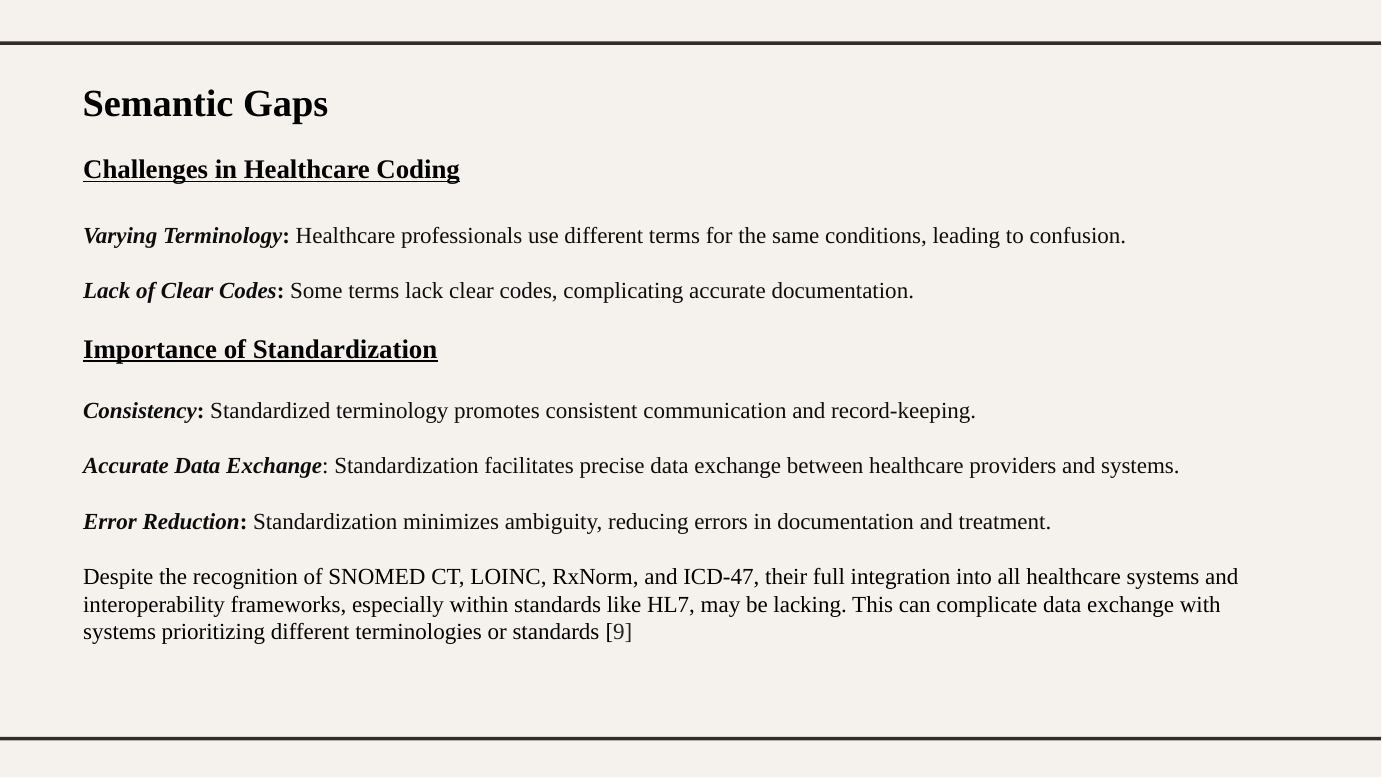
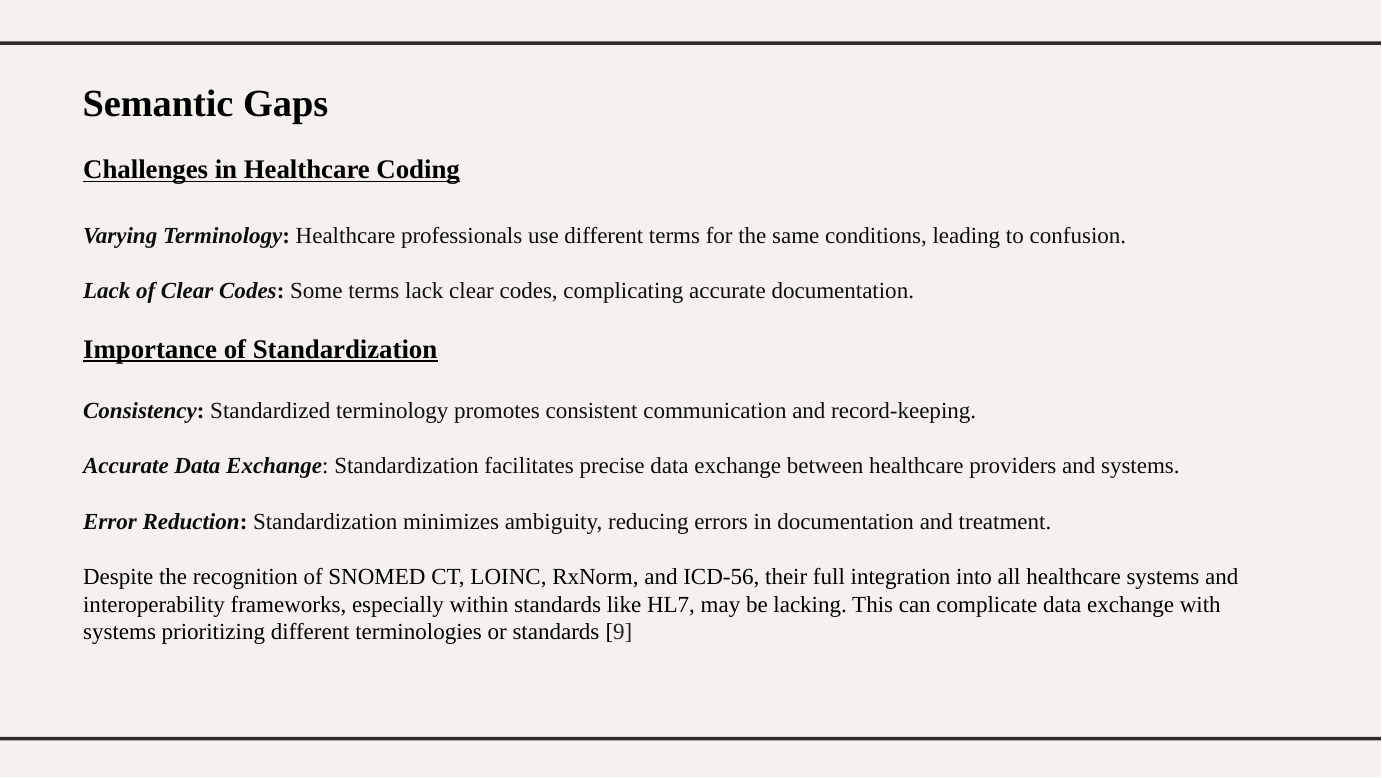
ICD-47: ICD-47 -> ICD-56 (721, 577)
